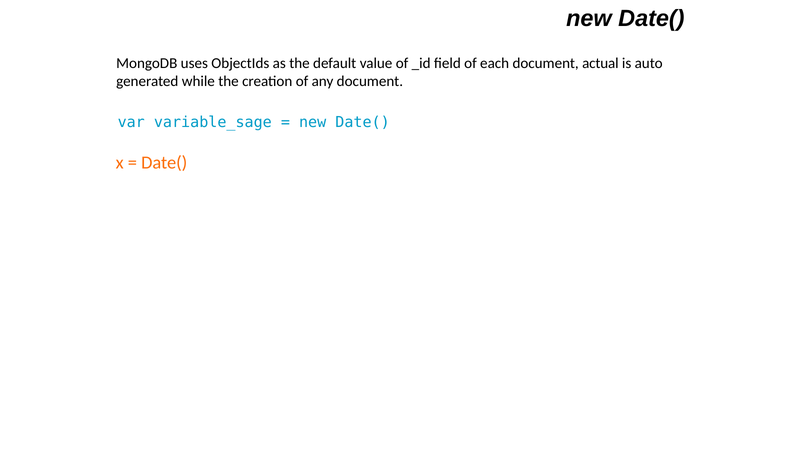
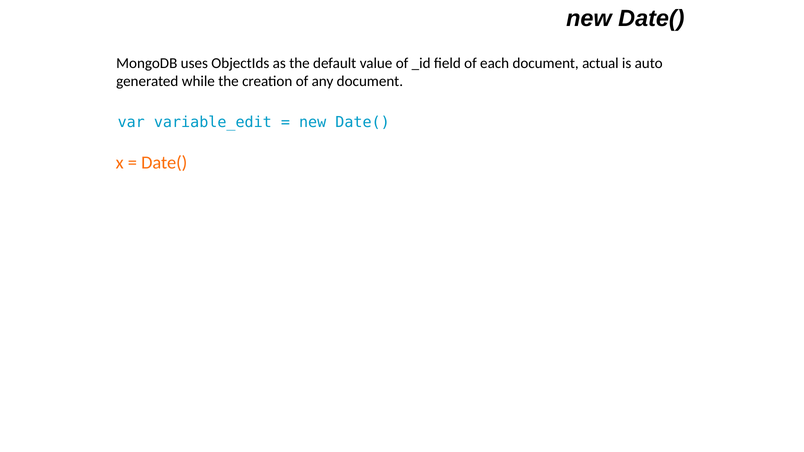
variable_sage: variable_sage -> variable_edit (213, 122)
